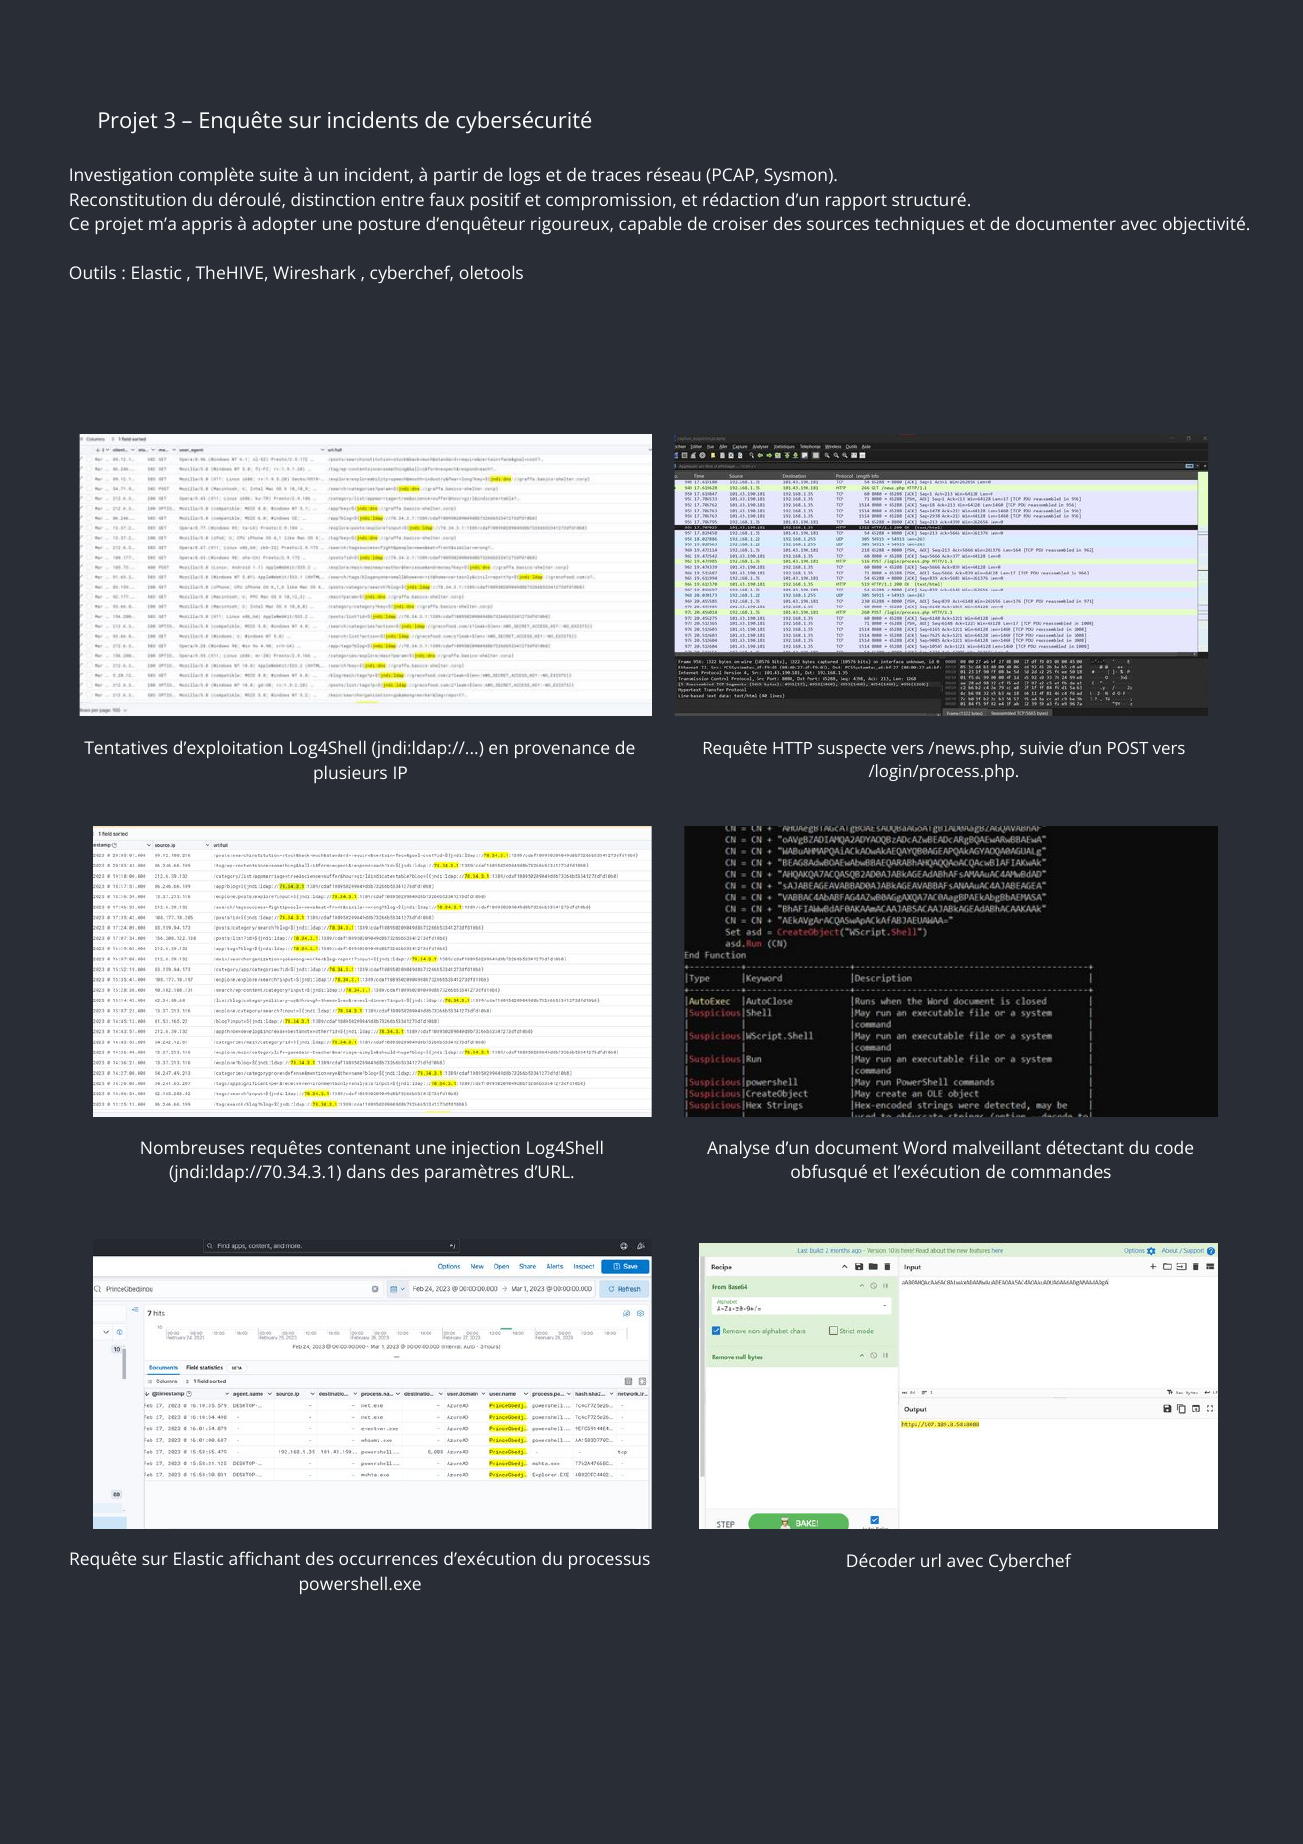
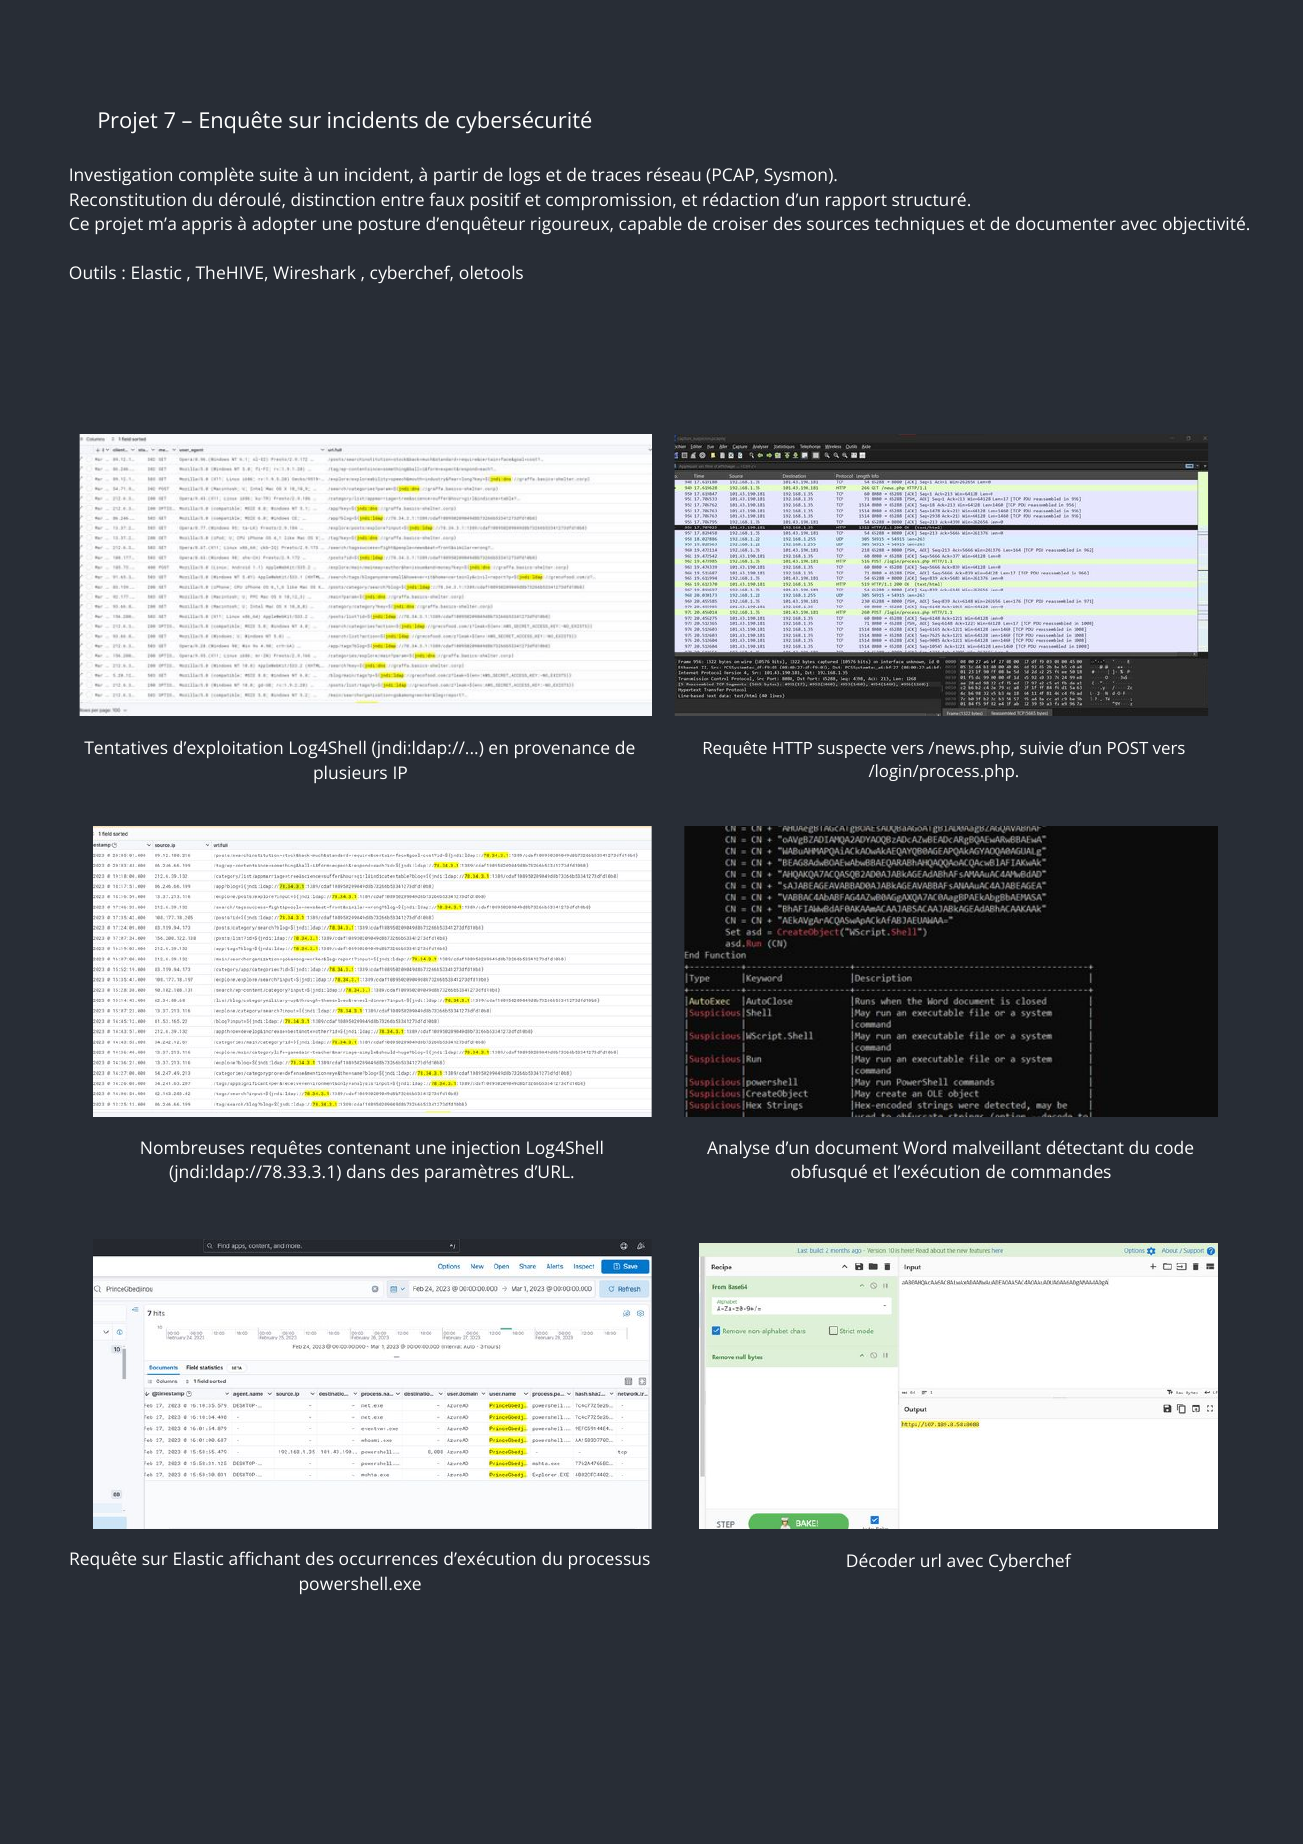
3: 3 -> 7 (170, 121)
jndi:ldap://70.34.3.1: jndi:ldap://70.34.3.1 -> jndi:ldap://78.33.3.1 (255, 1173)
